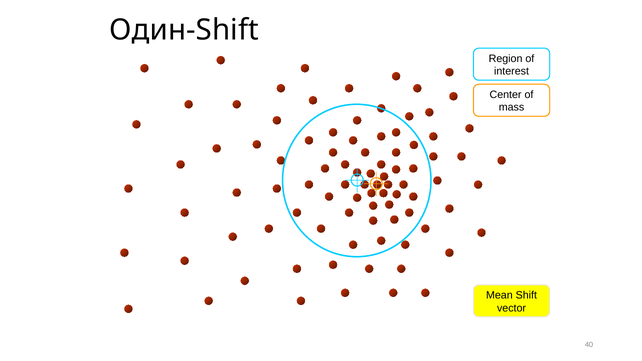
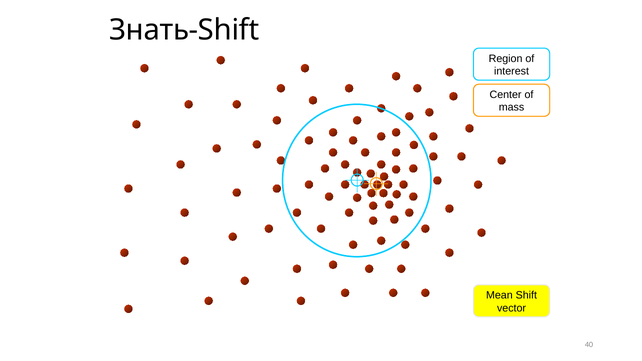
Один-Shift: Один-Shift -> Знать-Shift (184, 30)
